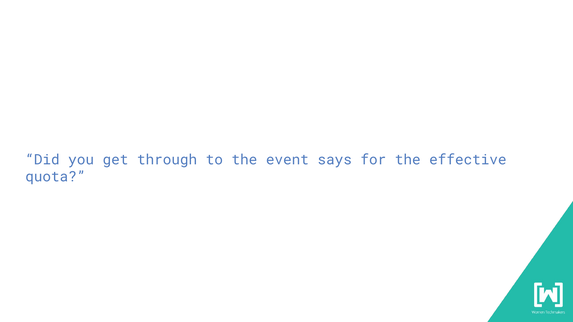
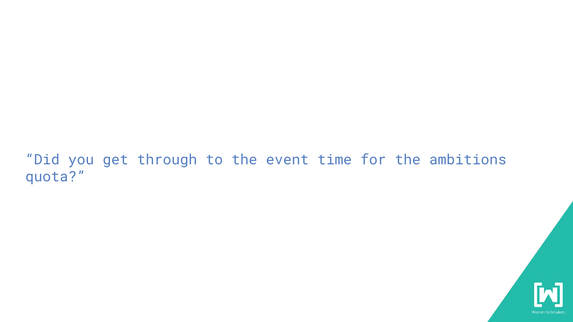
says: says -> time (335, 160)
effective: effective -> ambitions (468, 160)
